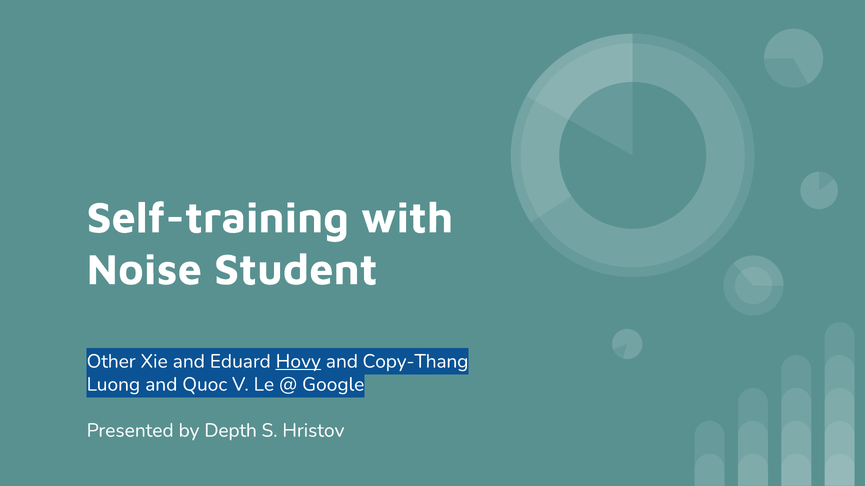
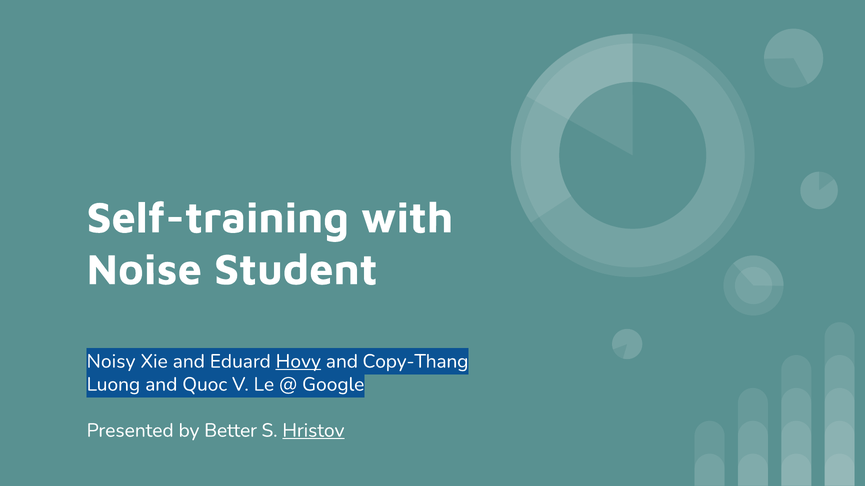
Other: Other -> Noisy (111, 362)
Depth: Depth -> Better (231, 431)
Hristov underline: none -> present (313, 431)
